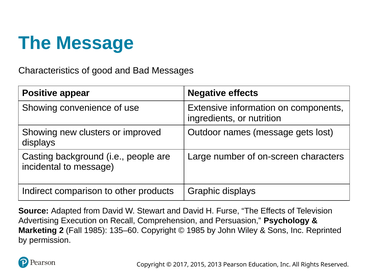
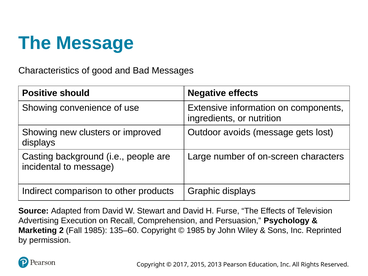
appear: appear -> should (75, 93)
names: names -> avoids (237, 132)
